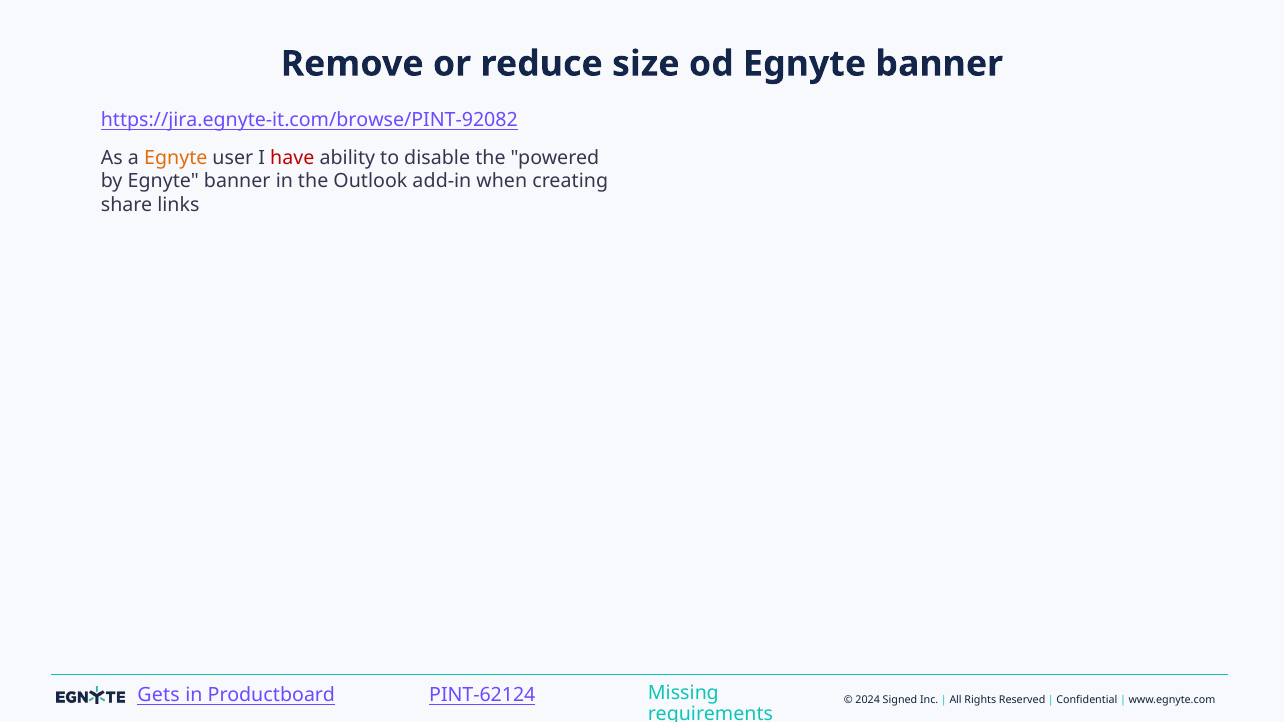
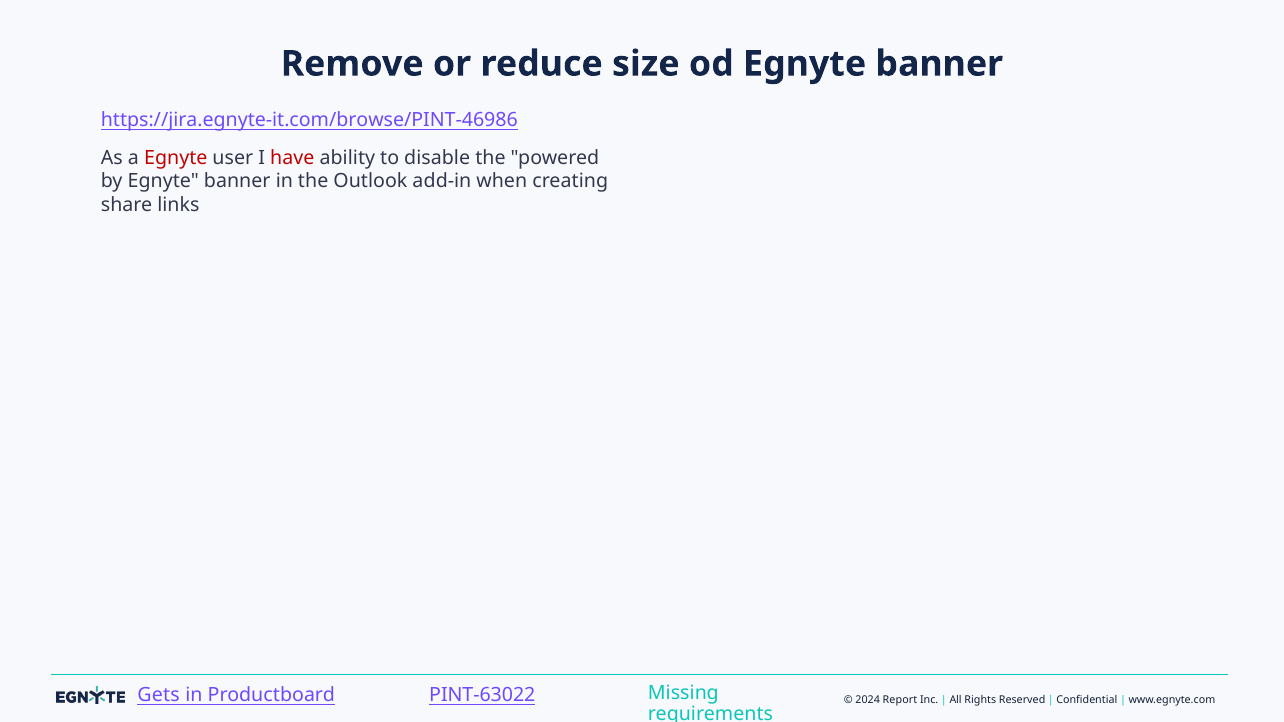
https://jira.egnyte-it.com/browse/PINT-92082: https://jira.egnyte-it.com/browse/PINT-92082 -> https://jira.egnyte-it.com/browse/PINT-46986 (309, 120)
Egnyte colour: orange -> red (176, 158)
PINT-62124: PINT-62124 -> PINT-63022 (482, 696)
Signed: Signed -> Report (900, 700)
